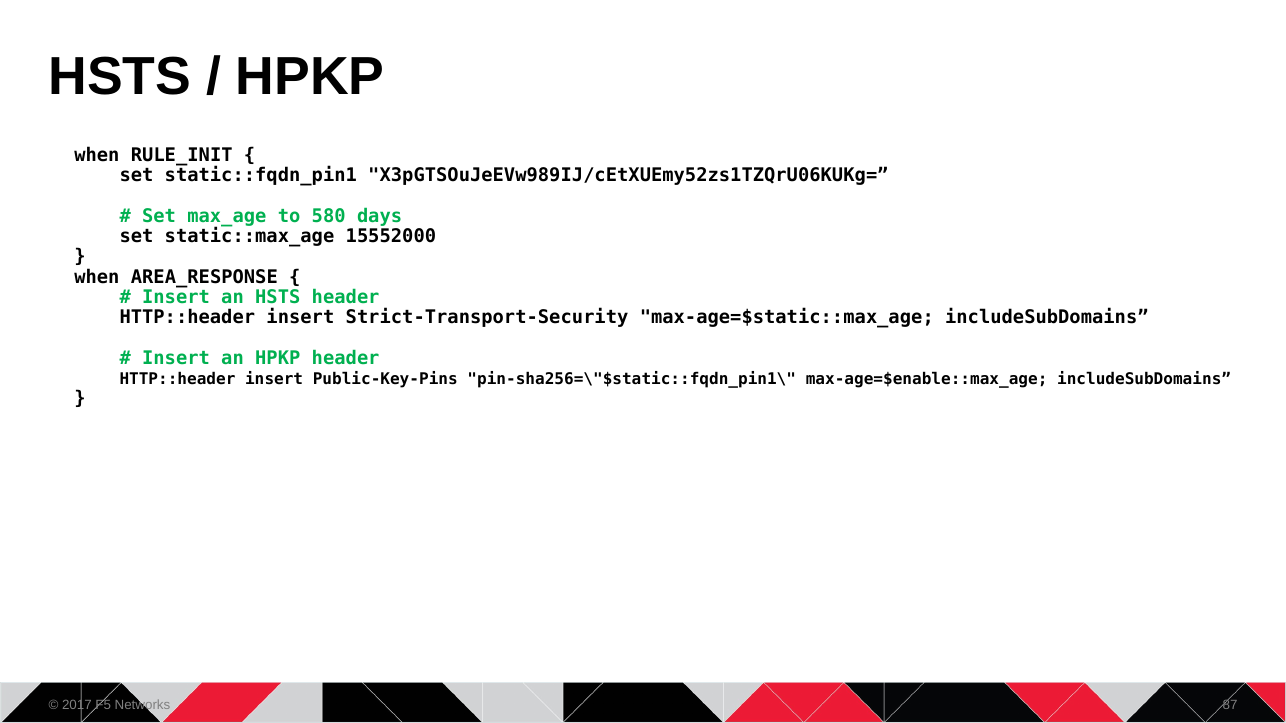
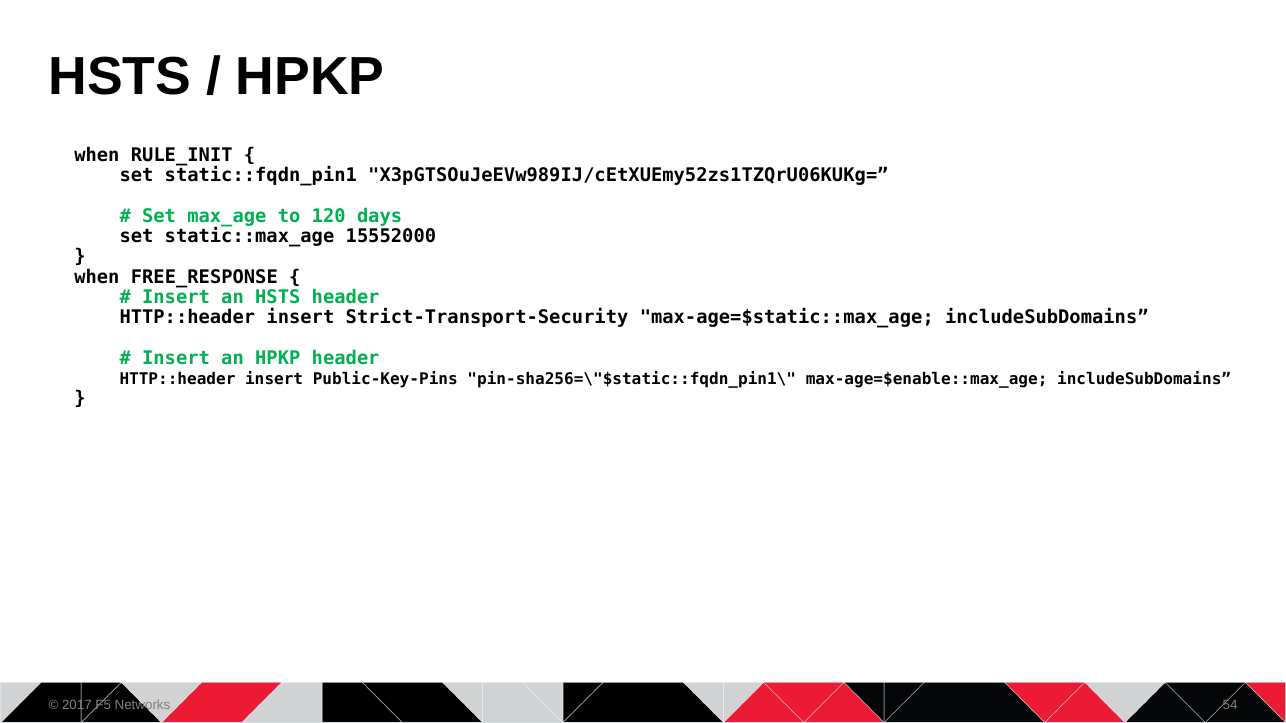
580: 580 -> 120 (329, 216)
AREA_RESPONSE: AREA_RESPONSE -> FREE_RESPONSE (204, 277)
87: 87 -> 54 (1230, 705)
